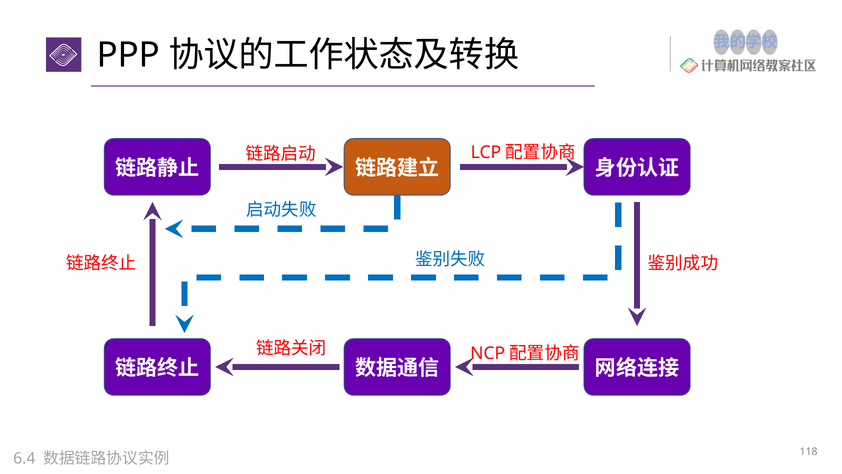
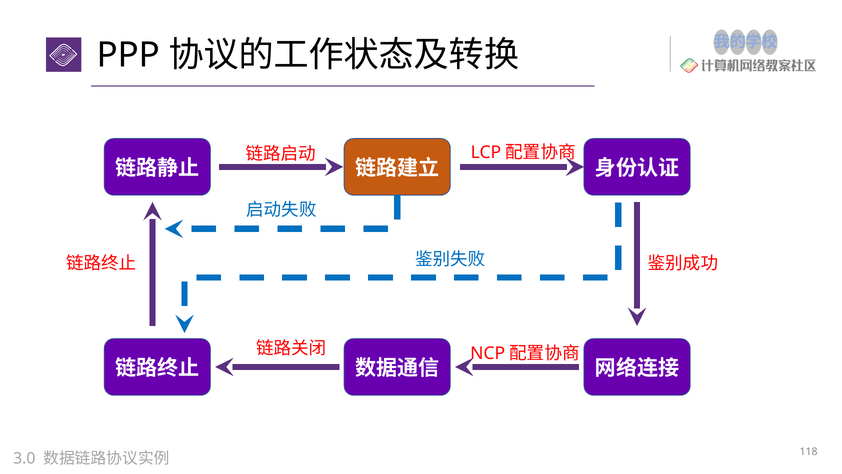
6.4: 6.4 -> 3.0 (24, 458)
